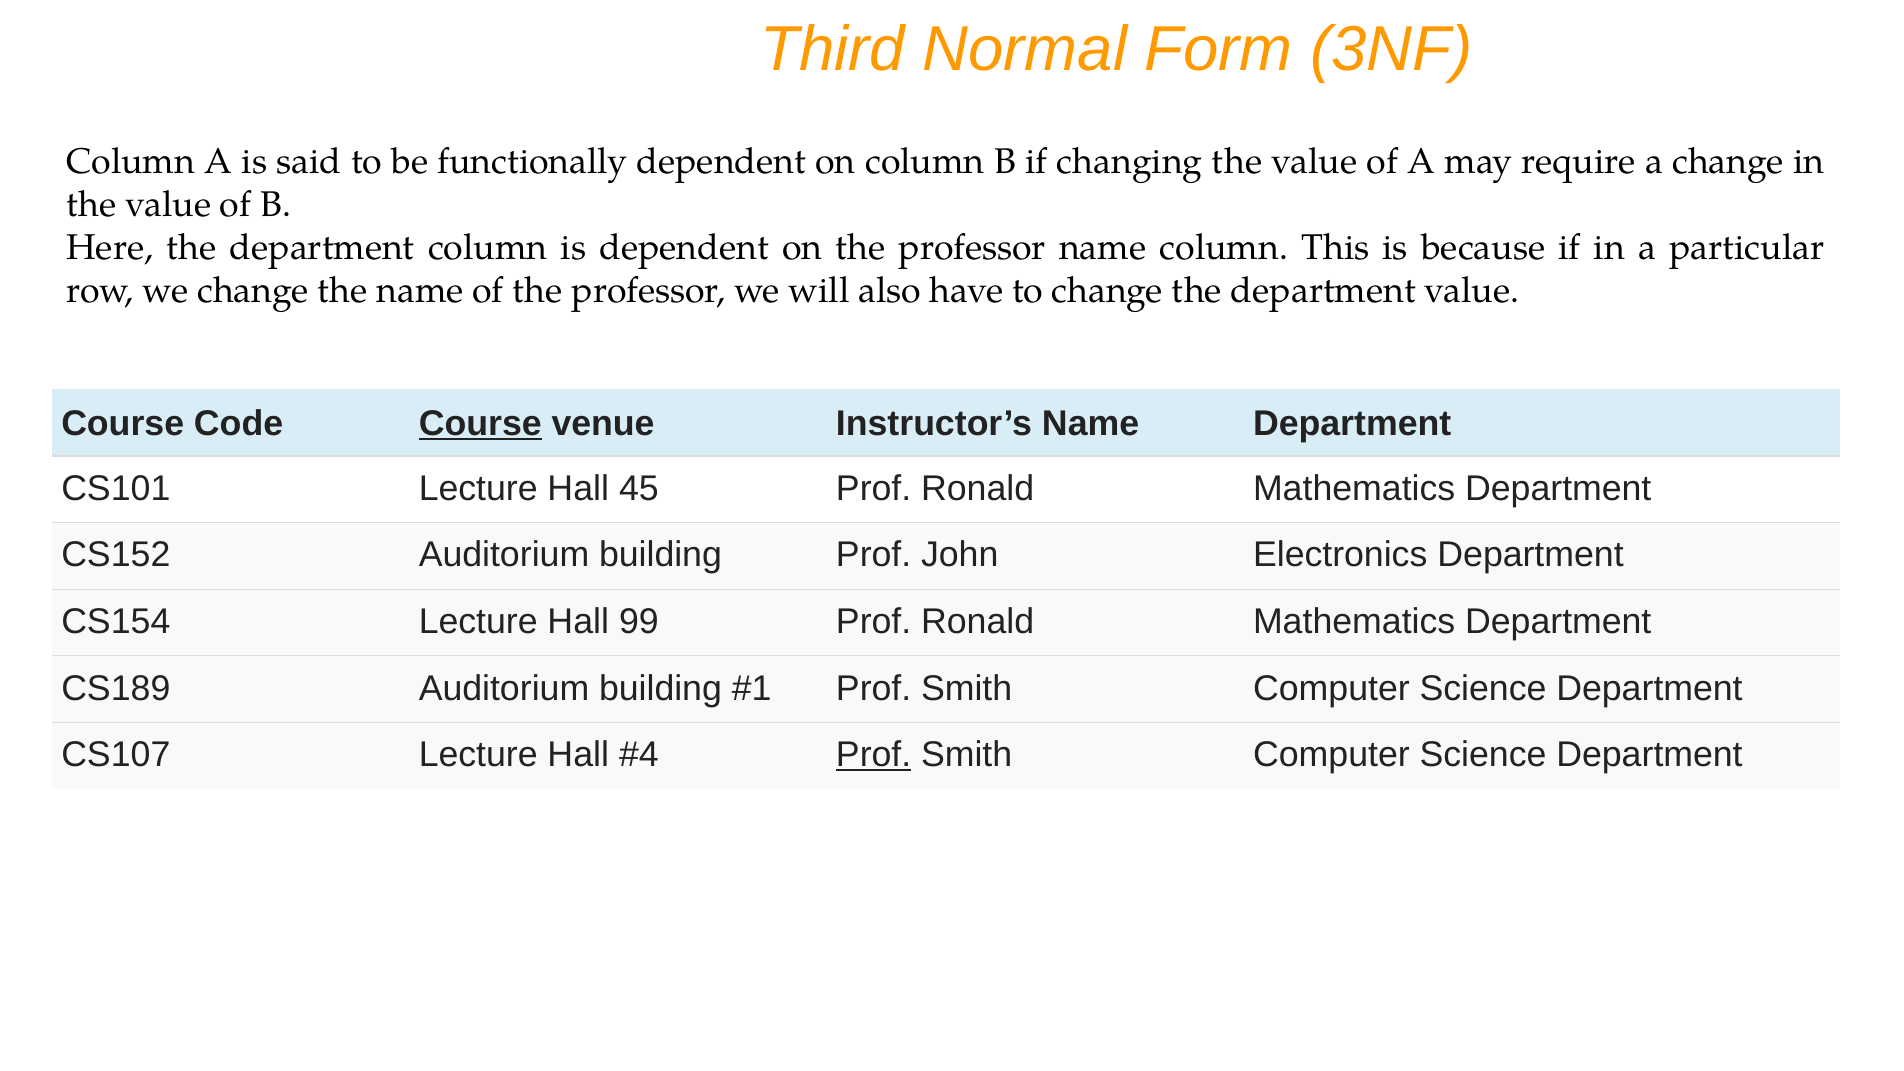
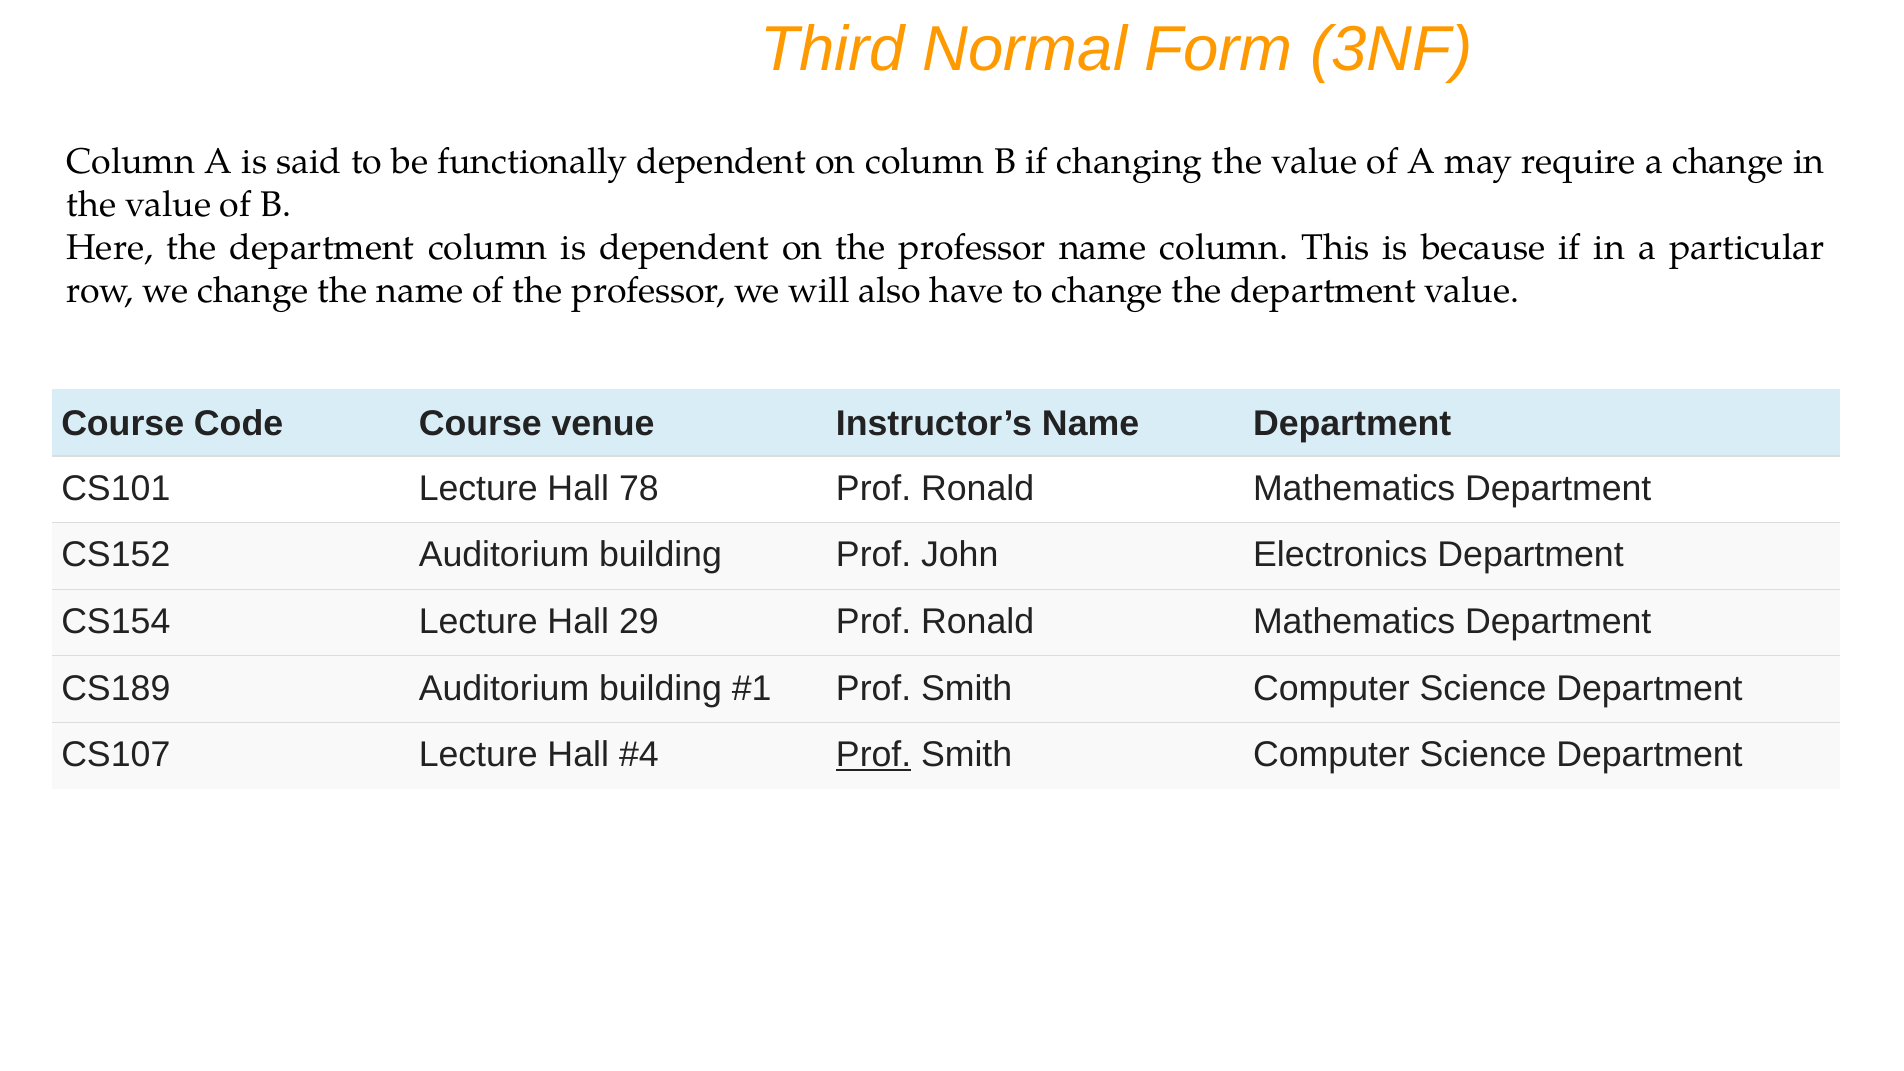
Course underline: present -> none (480, 423)
45: 45 -> 78 (639, 488)
99: 99 -> 29 (639, 622)
